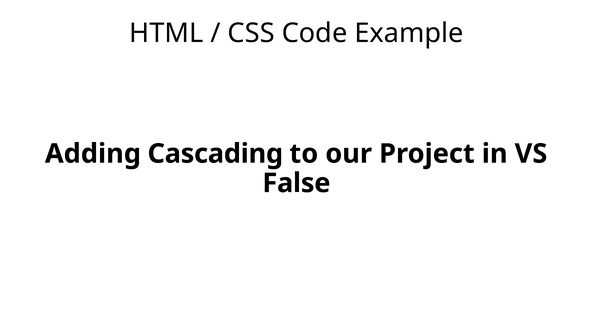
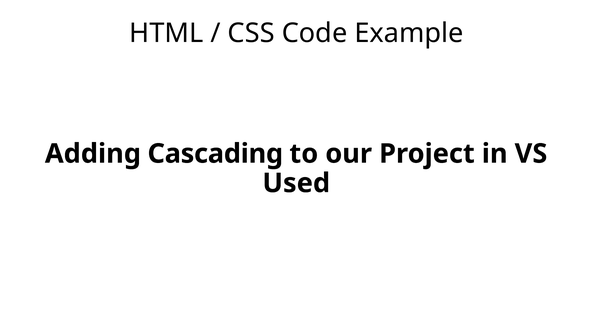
False: False -> Used (296, 183)
